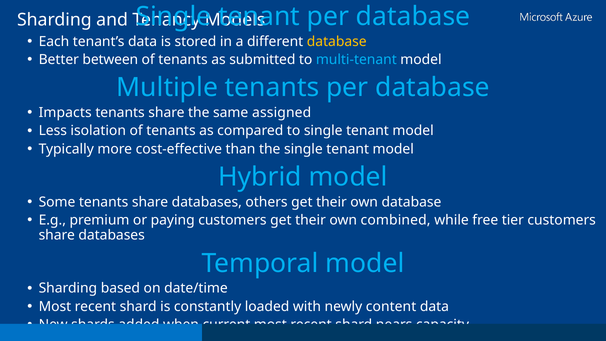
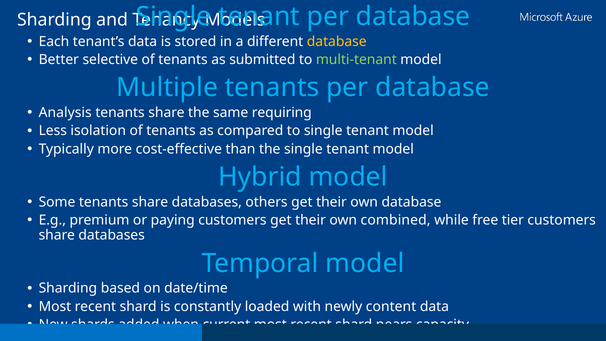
between: between -> selective (110, 60)
multi-tenant colour: light blue -> light green (356, 60)
Impacts: Impacts -> Analysis (65, 113)
assigned: assigned -> requiring (282, 113)
